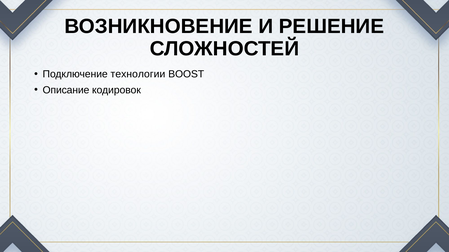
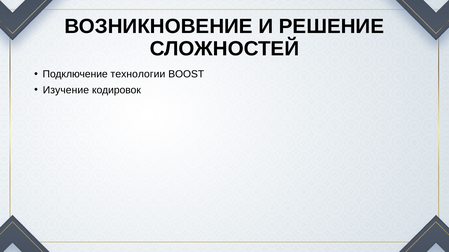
Описание: Описание -> Изучение (66, 90)
